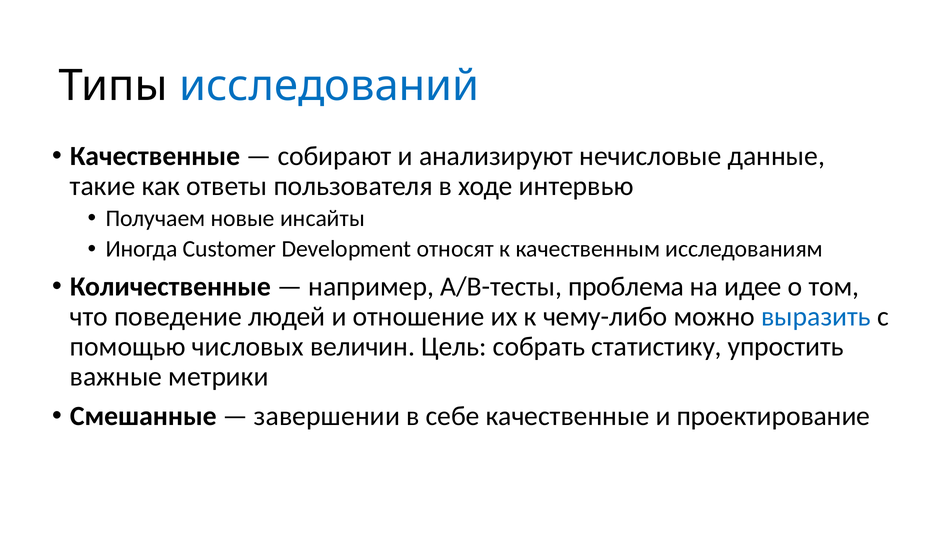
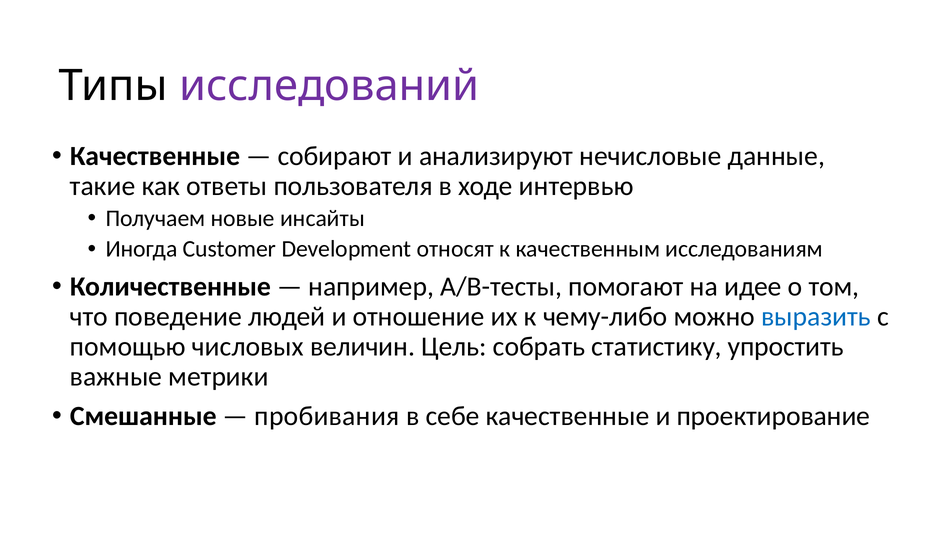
исследований colour: blue -> purple (329, 86)
проблема: проблема -> помогают (626, 287)
завершении: завершении -> пробивания (327, 416)
